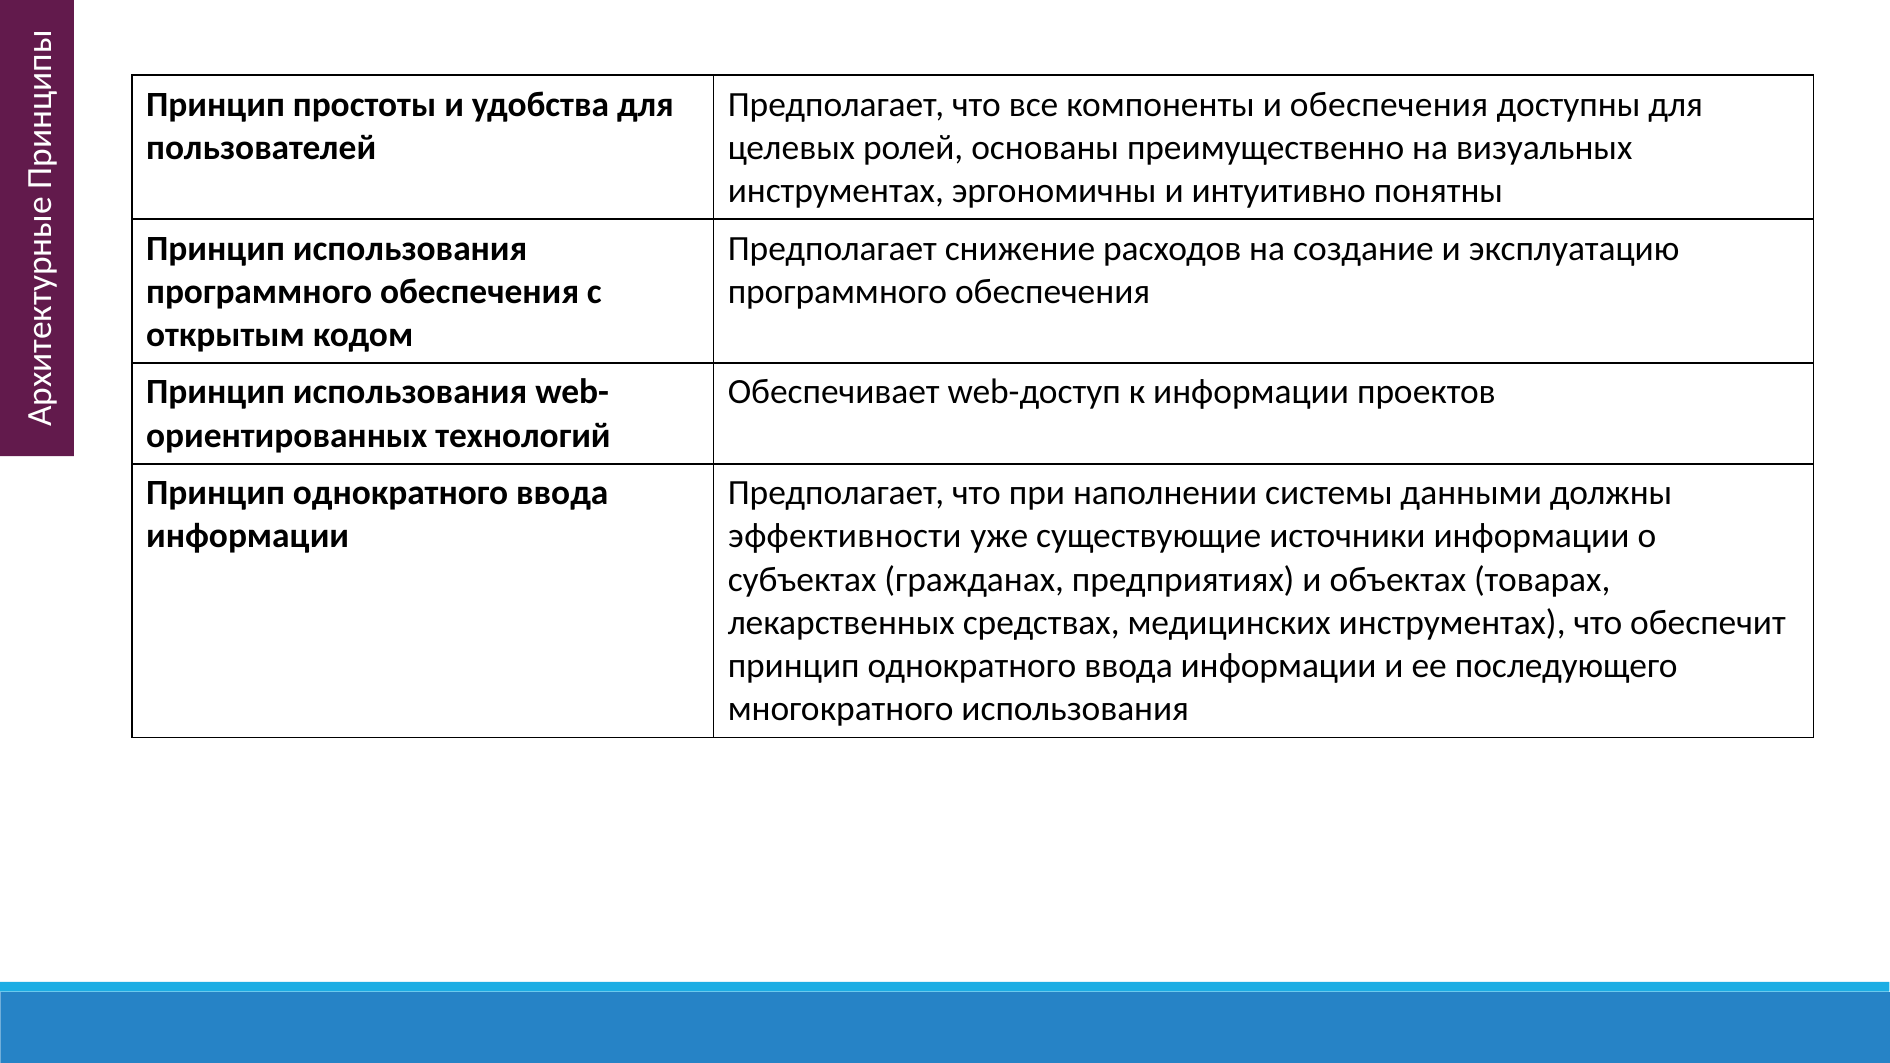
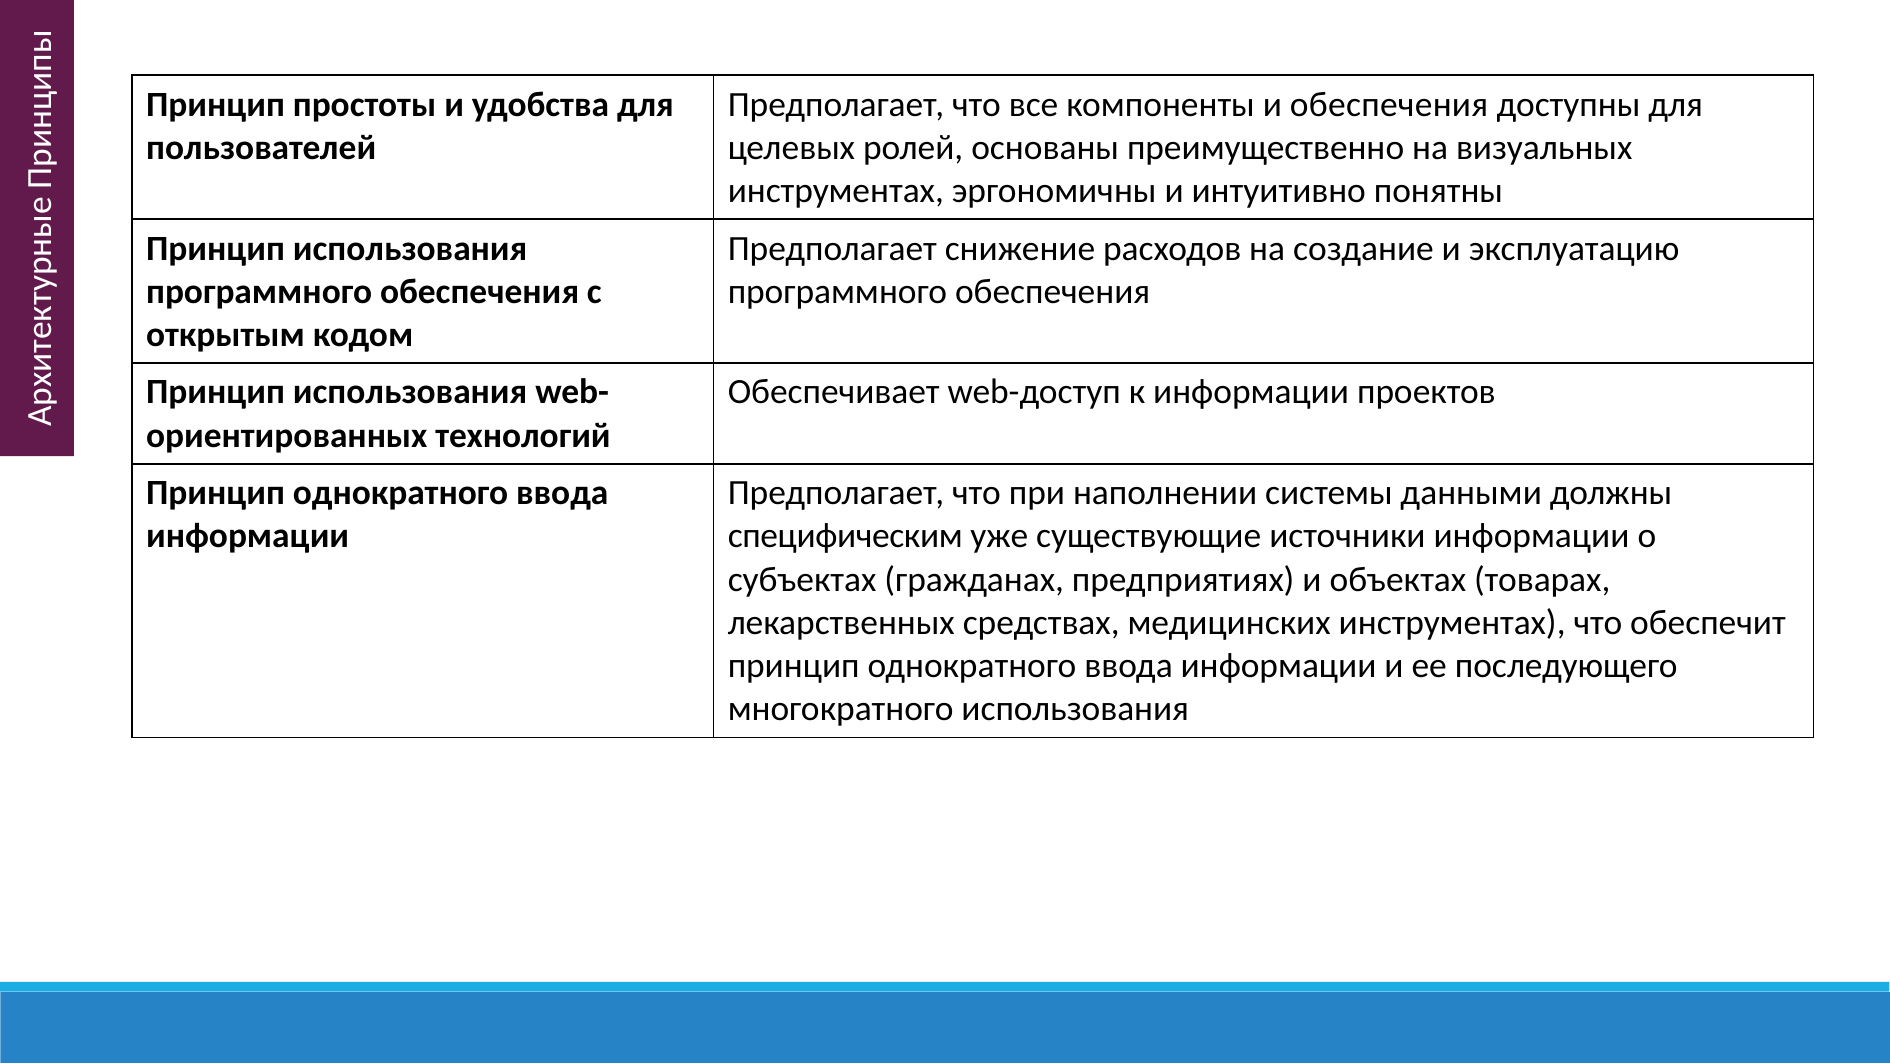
эффективности: эффективности -> специфическим (845, 536)
